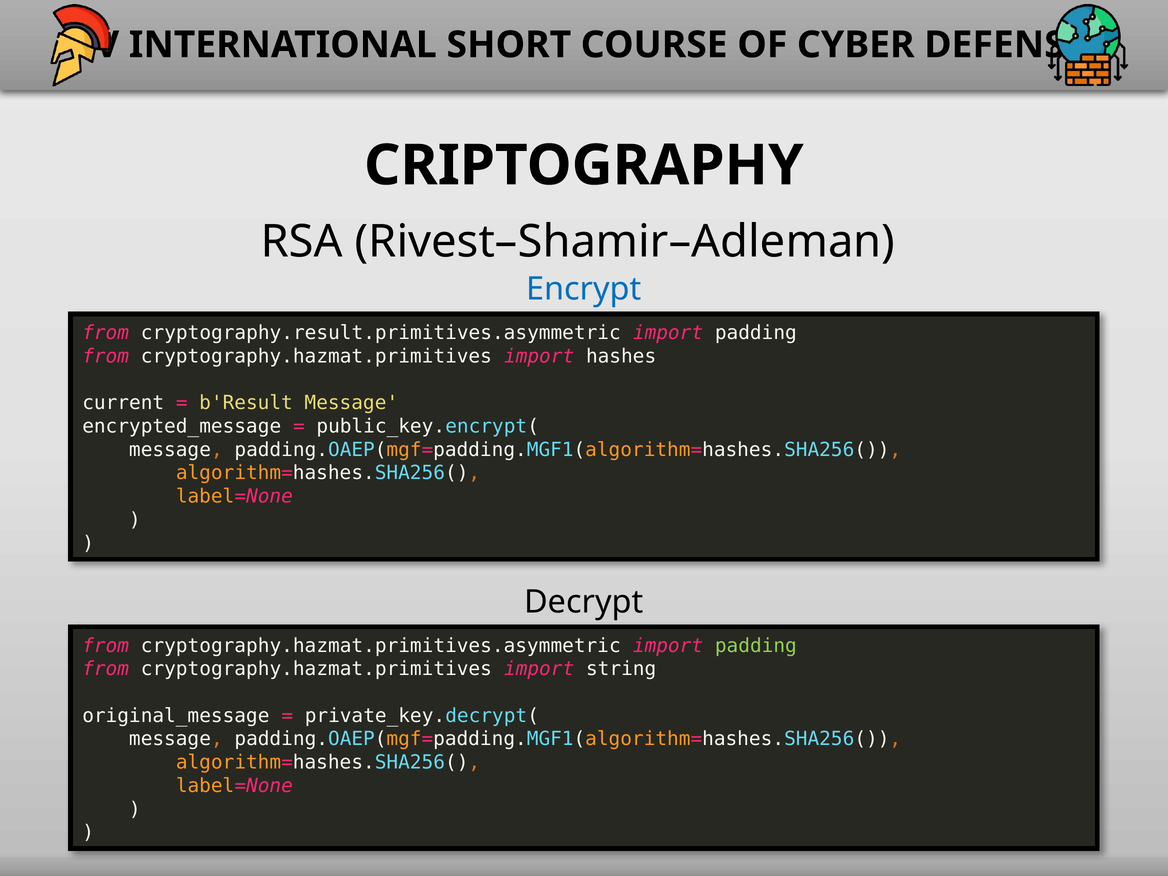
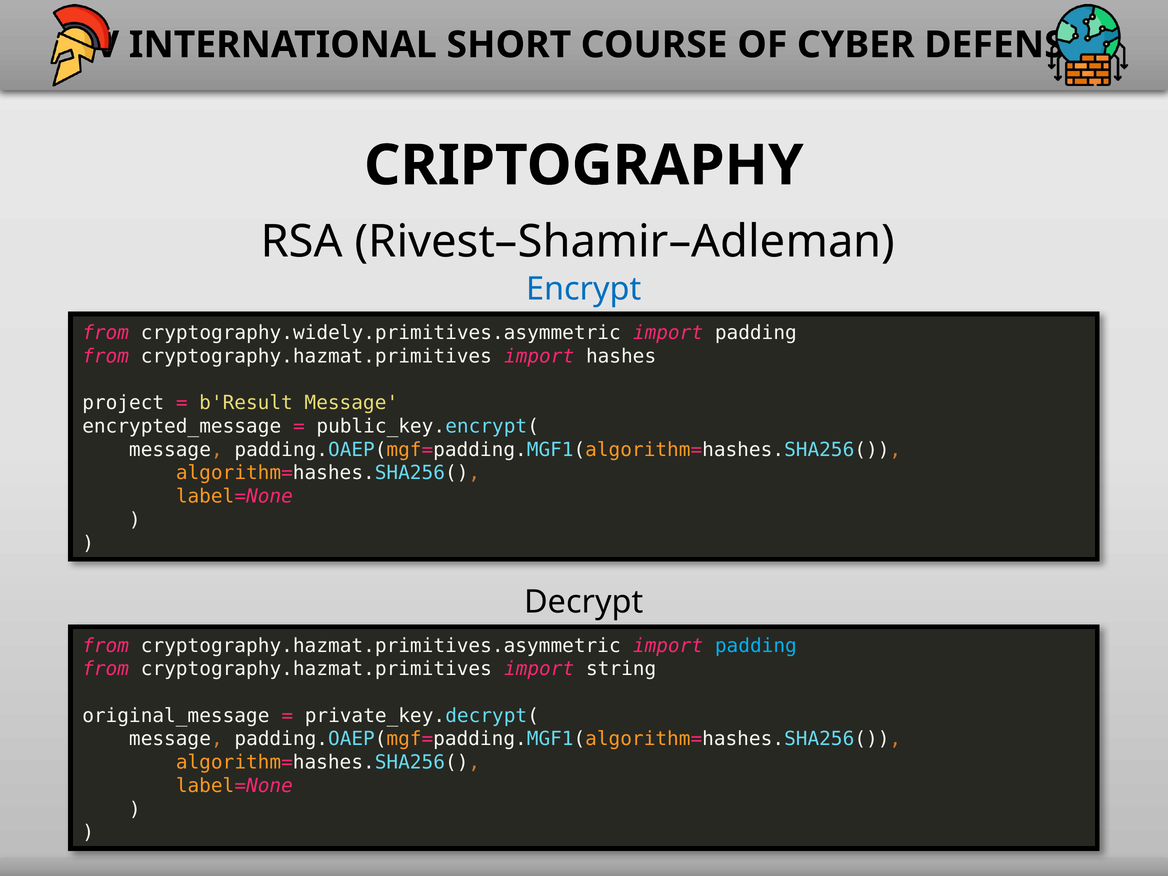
cryptography.result.primitives.asymmetric: cryptography.result.primitives.asymmetric -> cryptography.widely.primitives.asymmetric (381, 333)
current: current -> project (123, 403)
padding colour: light green -> light blue (756, 646)
